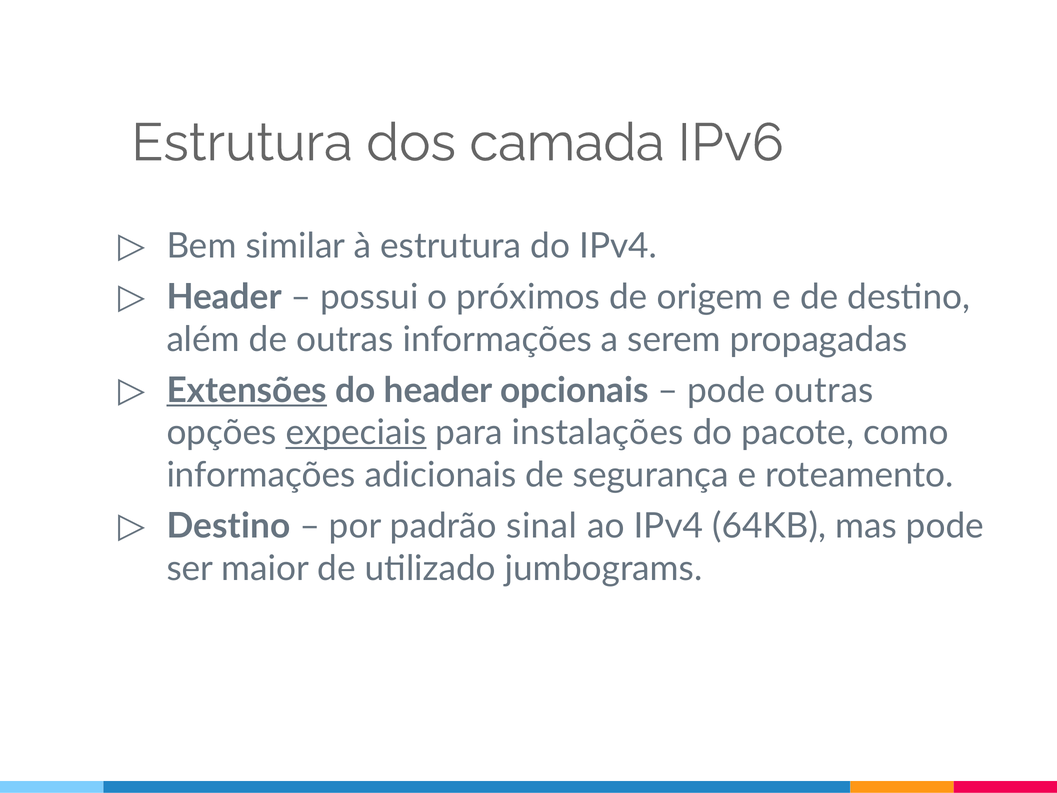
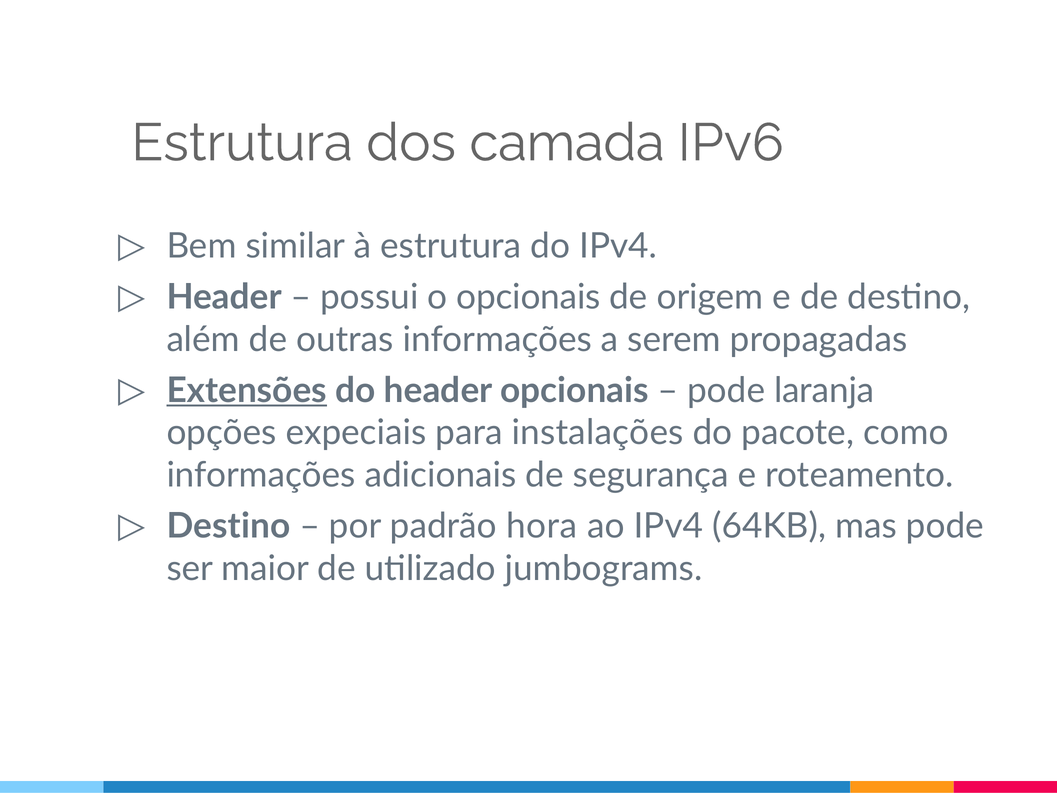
o próximos: próximos -> opcionais (528, 297)
pode outras: outras -> laranja (824, 390)
expeciais underline: present -> none (356, 433)
sinal: sinal -> hora (542, 526)
